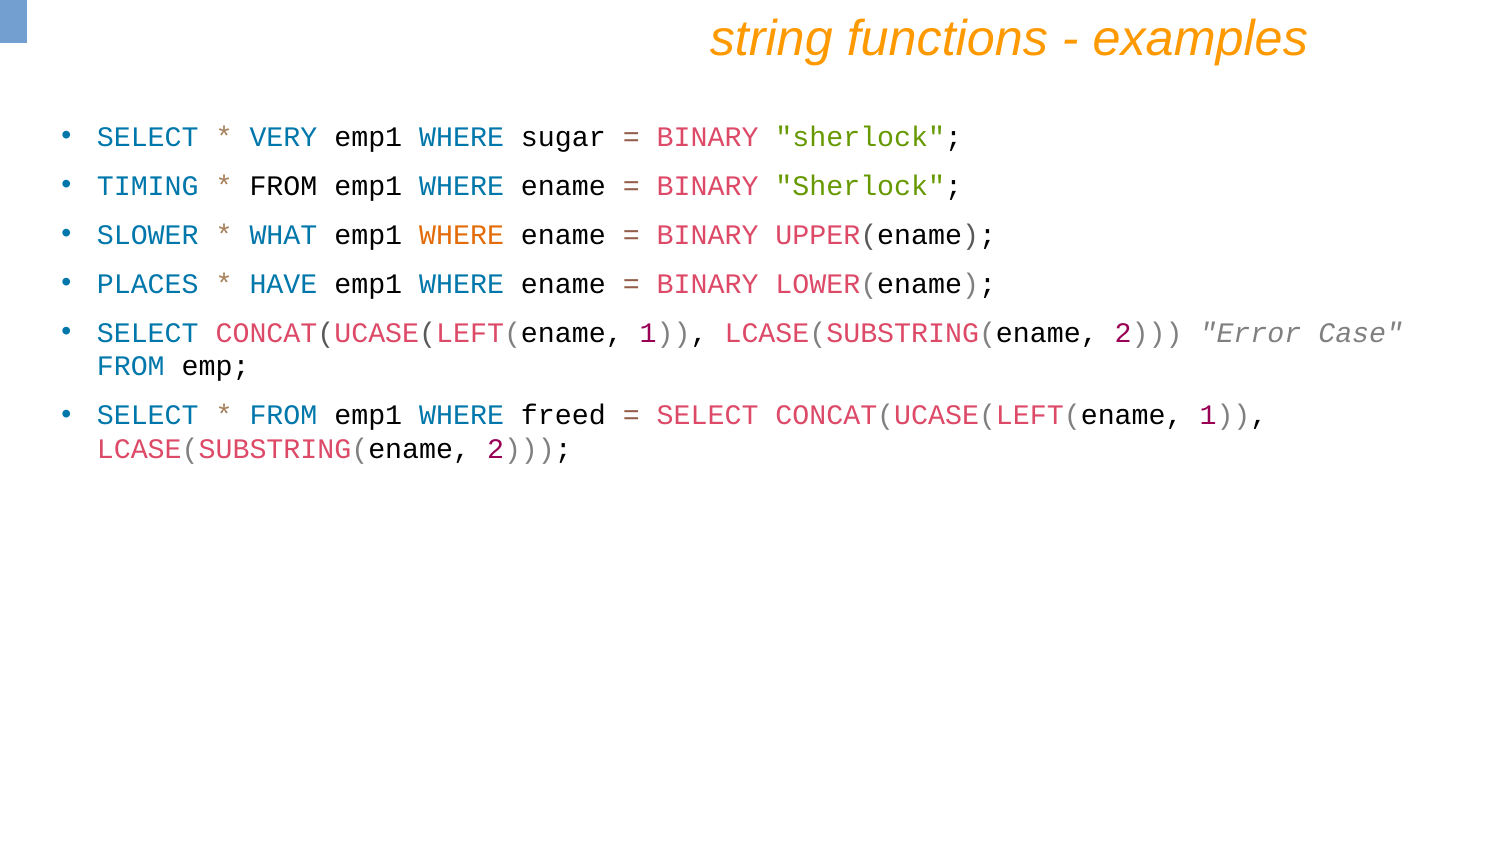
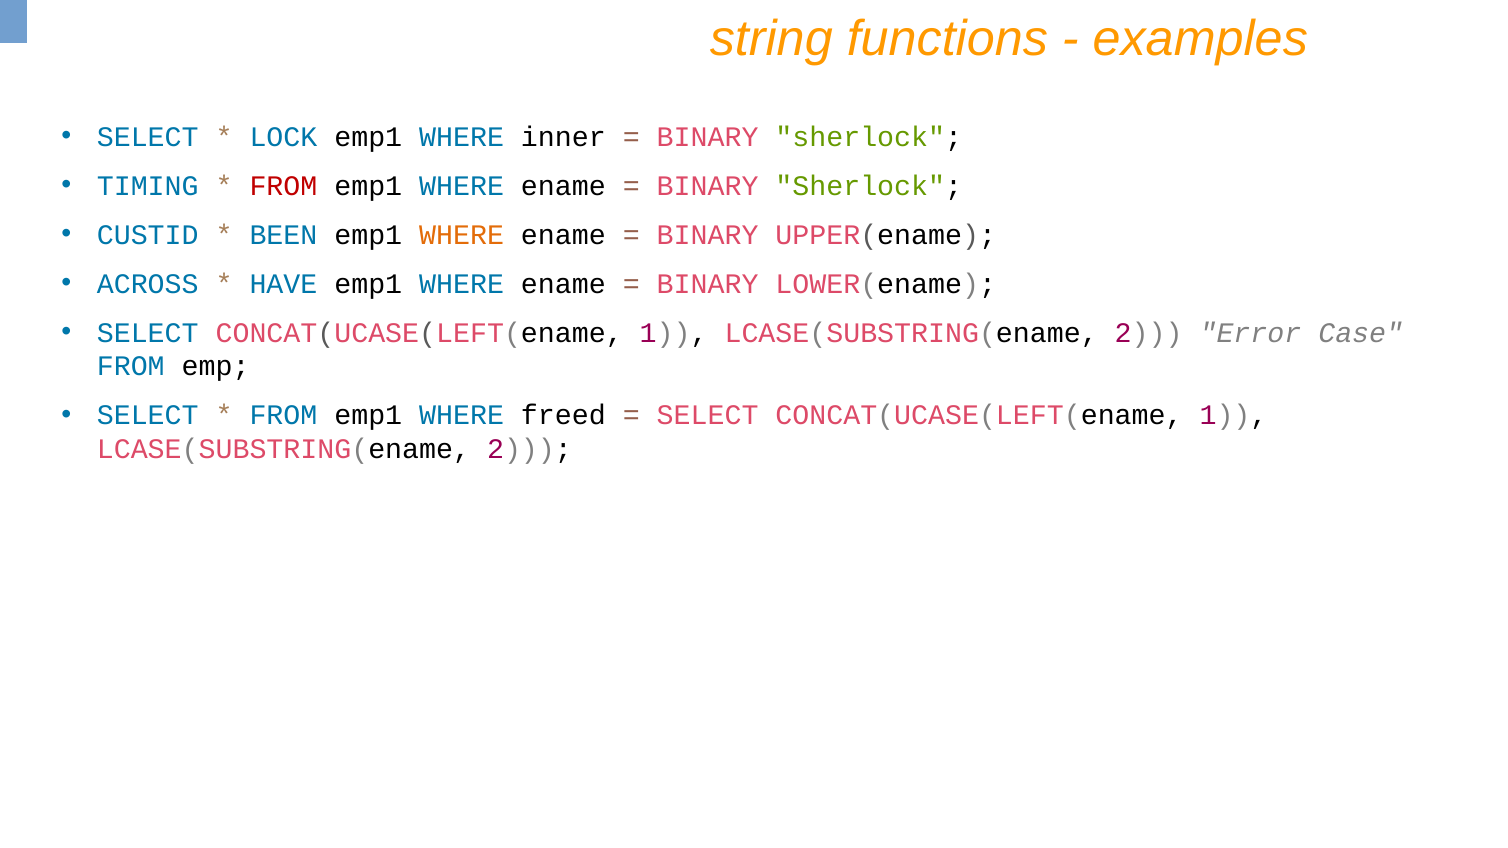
VERY: VERY -> LOCK (283, 137)
sugar: sugar -> inner (563, 137)
FROM colour: black -> red (283, 186)
SLOWER: SLOWER -> CUSTID (148, 235)
WHAT: WHAT -> BEEN (283, 235)
PLACES: PLACES -> ACROSS (148, 284)
